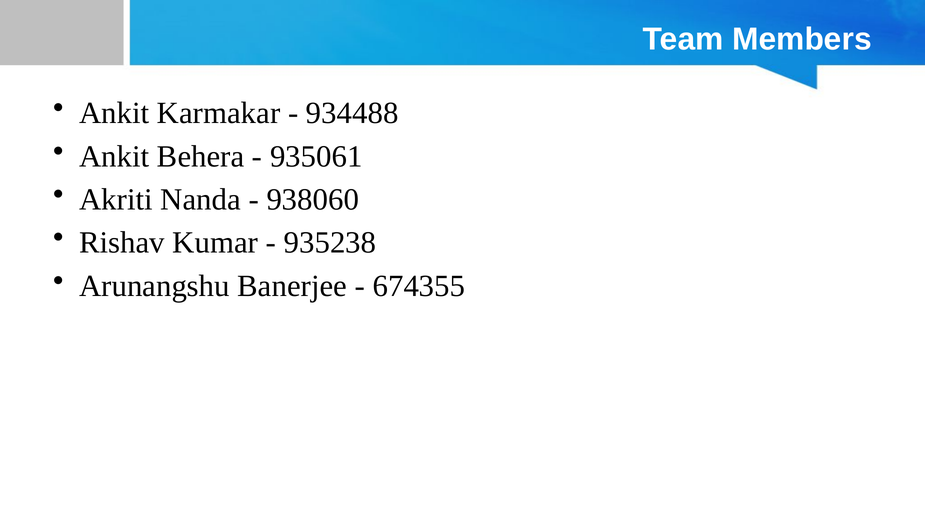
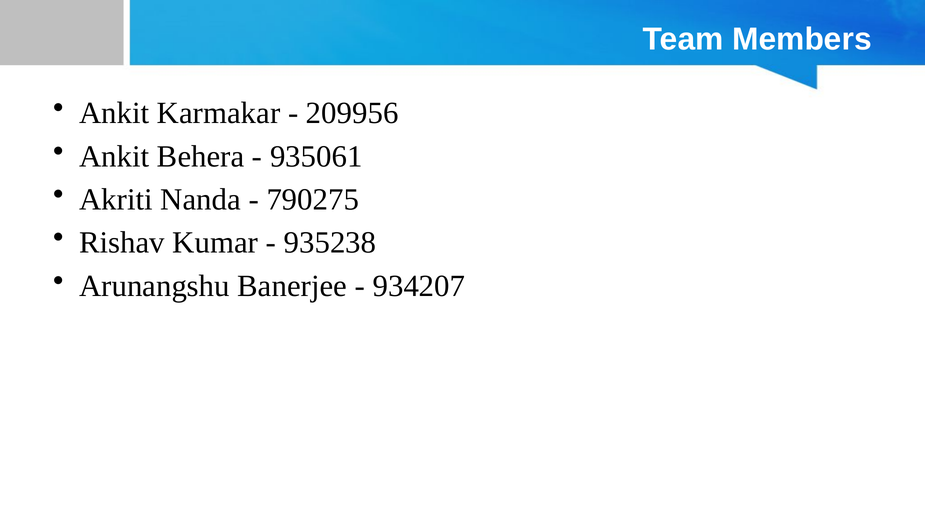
934488: 934488 -> 209956 (352, 113)
938060: 938060 -> 790275 (313, 200)
674355: 674355 -> 934207 (419, 286)
